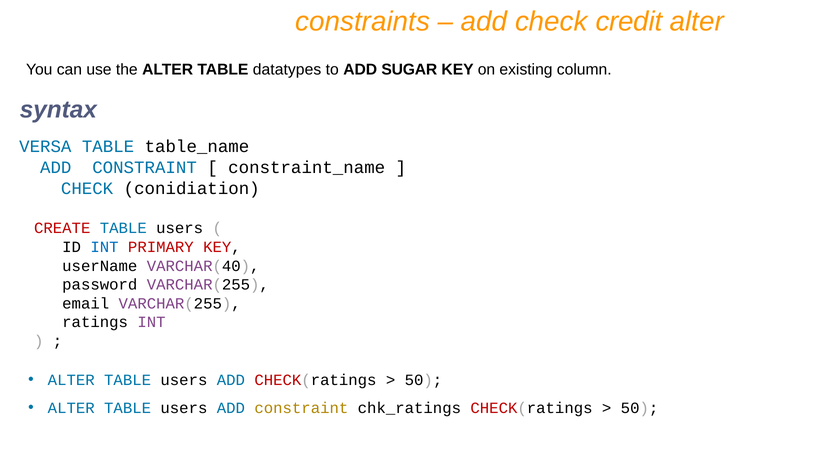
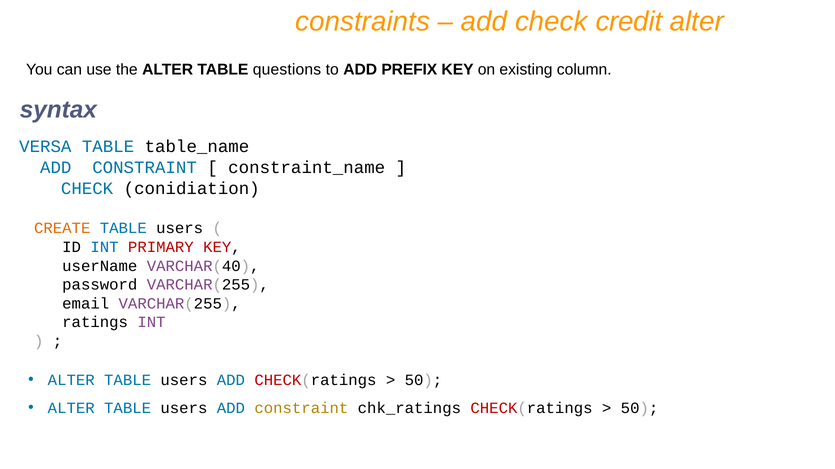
datatypes: datatypes -> questions (287, 70)
SUGAR: SUGAR -> PREFIX (409, 70)
CREATE colour: red -> orange (62, 229)
